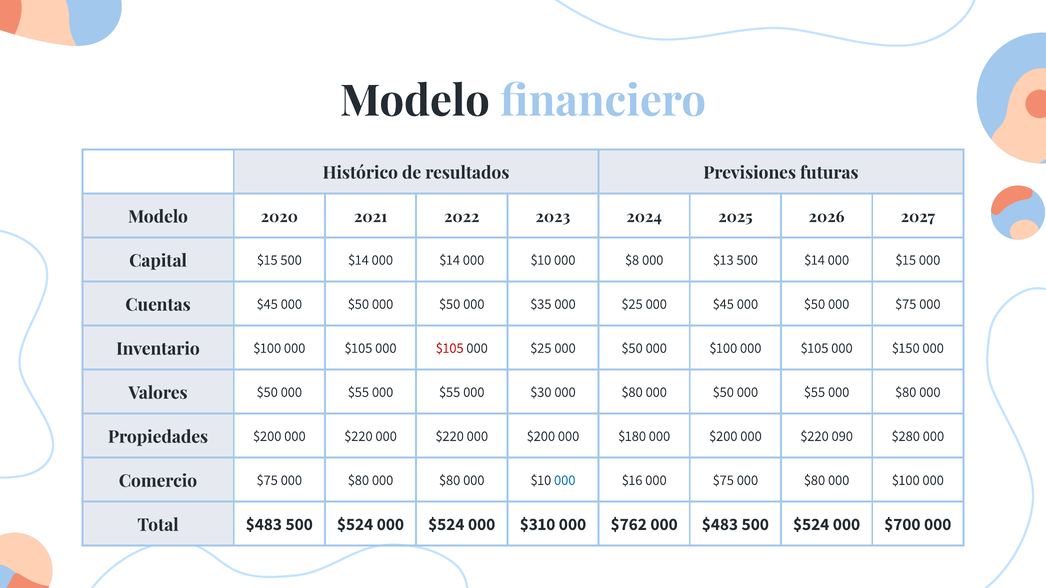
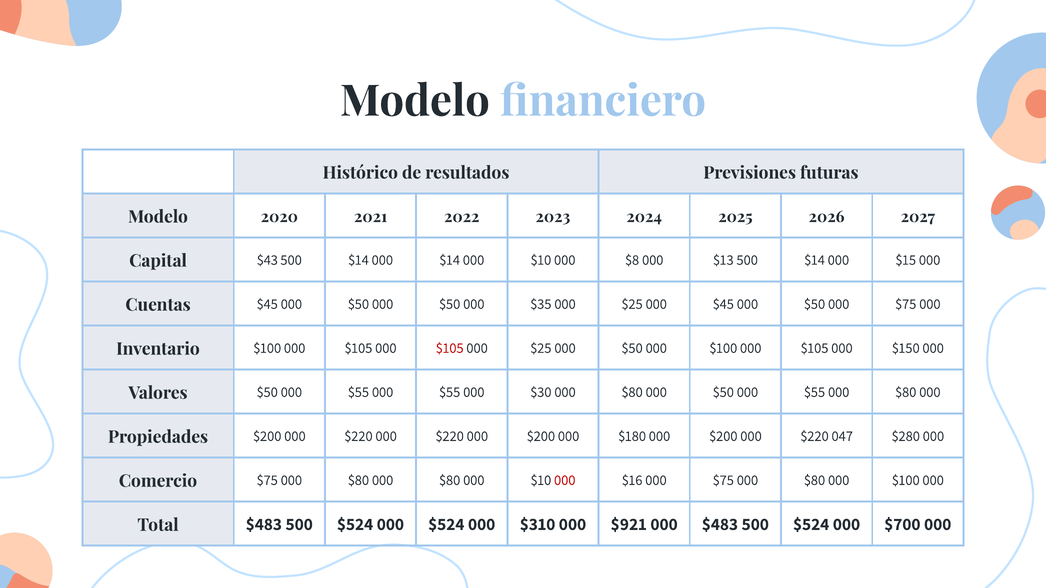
Capital $15: $15 -> $43 (267, 260)
090: 090 -> 047 (842, 436)
000 colour: blue -> red (565, 480)
$762: $762 -> $921 (629, 525)
